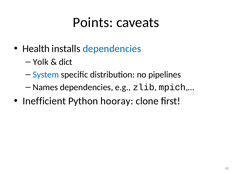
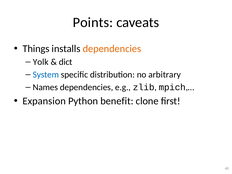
Health: Health -> Things (36, 49)
dependencies colour: blue -> orange (112, 49)
pipelines: pipelines -> arbitrary (165, 75)
Inefficient: Inefficient -> Expansion (44, 101)
hooray: hooray -> benefit (117, 101)
